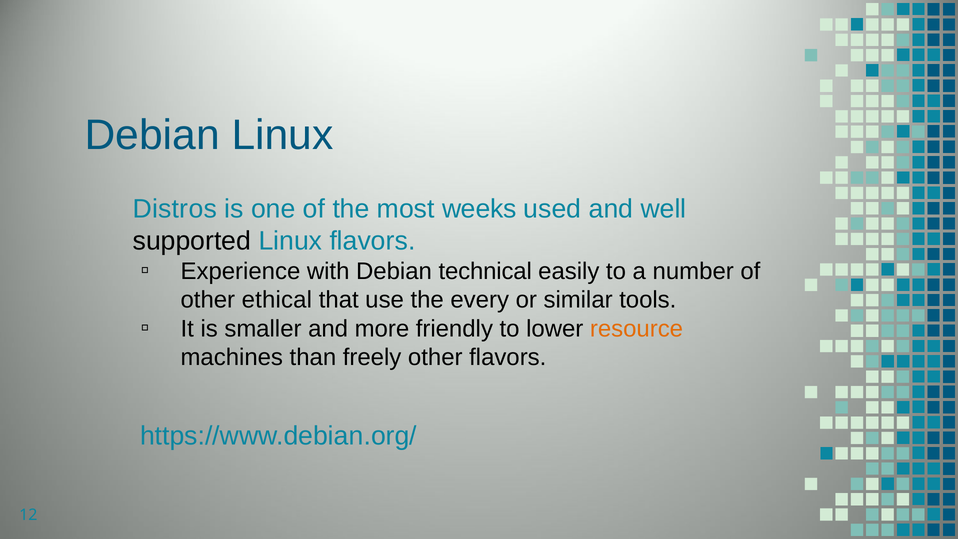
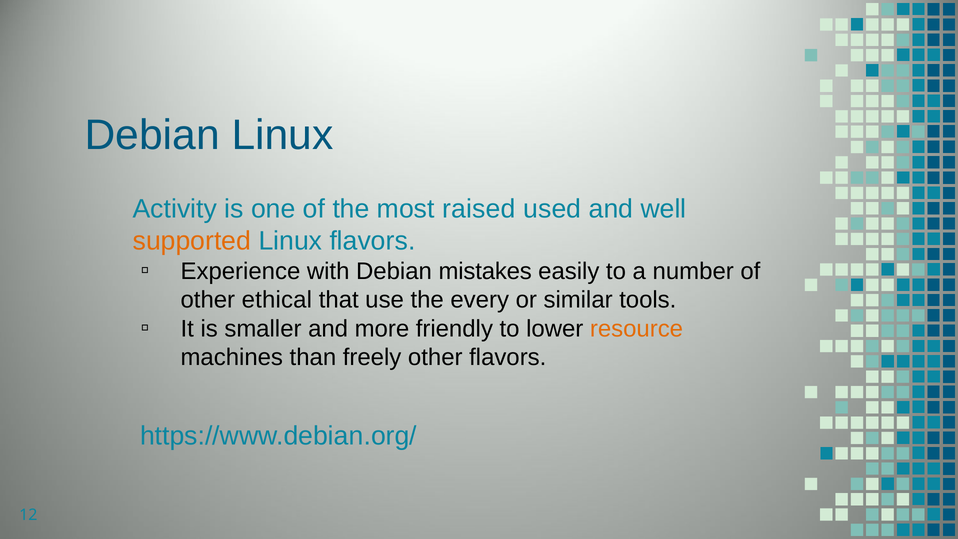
Distros: Distros -> Activity (175, 209)
weeks: weeks -> raised (479, 209)
supported colour: black -> orange (192, 241)
technical: technical -> mistakes (485, 271)
